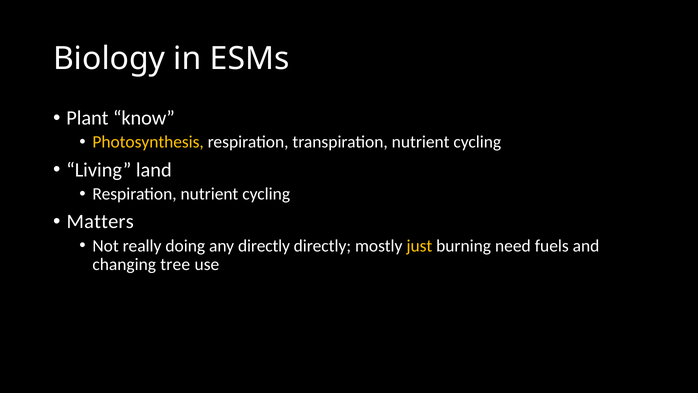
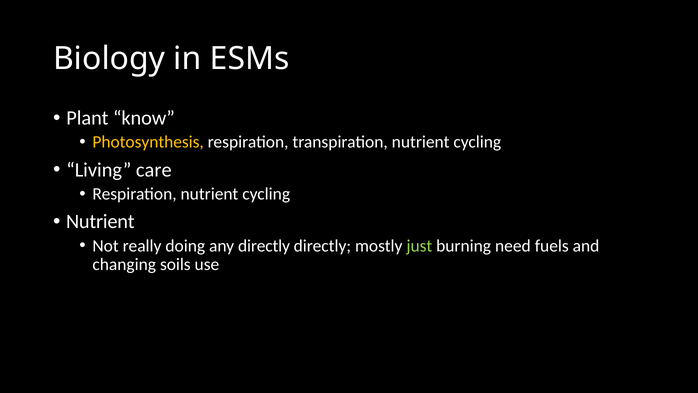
land: land -> care (154, 170)
Matters: Matters -> Nutrient (100, 221)
just colour: yellow -> light green (419, 246)
tree: tree -> soils (175, 264)
